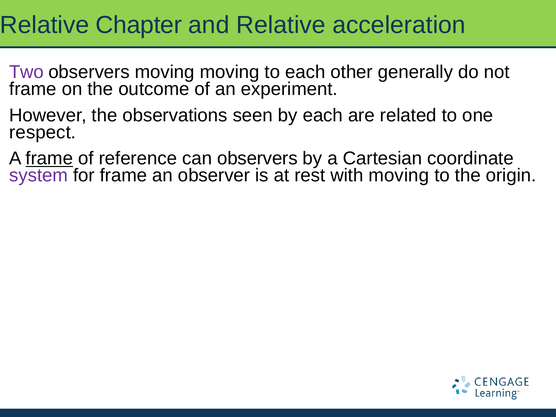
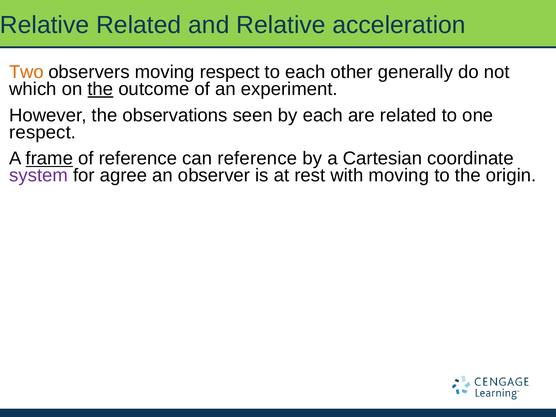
Relative Chapter: Chapter -> Related (139, 25)
Two colour: purple -> orange (26, 72)
moving moving: moving -> respect (230, 72)
frame: frame -> which (33, 89)
the underline: none -> present (100, 89)
can observers: observers -> reference (257, 158)
for frame: frame -> agree (123, 175)
